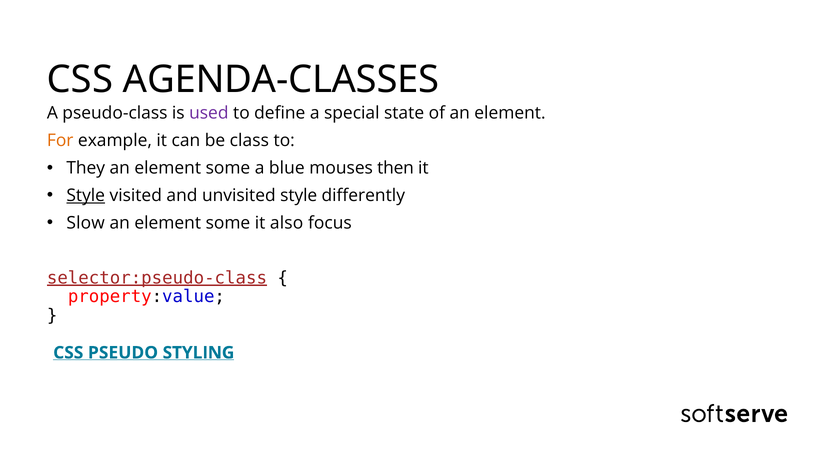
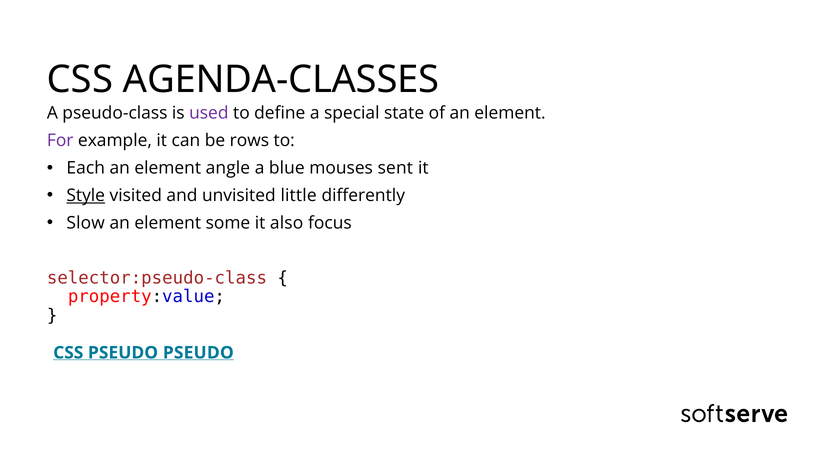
For colour: orange -> purple (60, 141)
class: class -> rows (249, 141)
They: They -> Each (86, 168)
some: some -> angle (228, 168)
then: then -> sent (395, 168)
unvisited style: style -> little (299, 195)
selector:pseudo-class underline: present -> none (157, 278)
PSEUDO STYLING: STYLING -> PSEUDO (198, 353)
